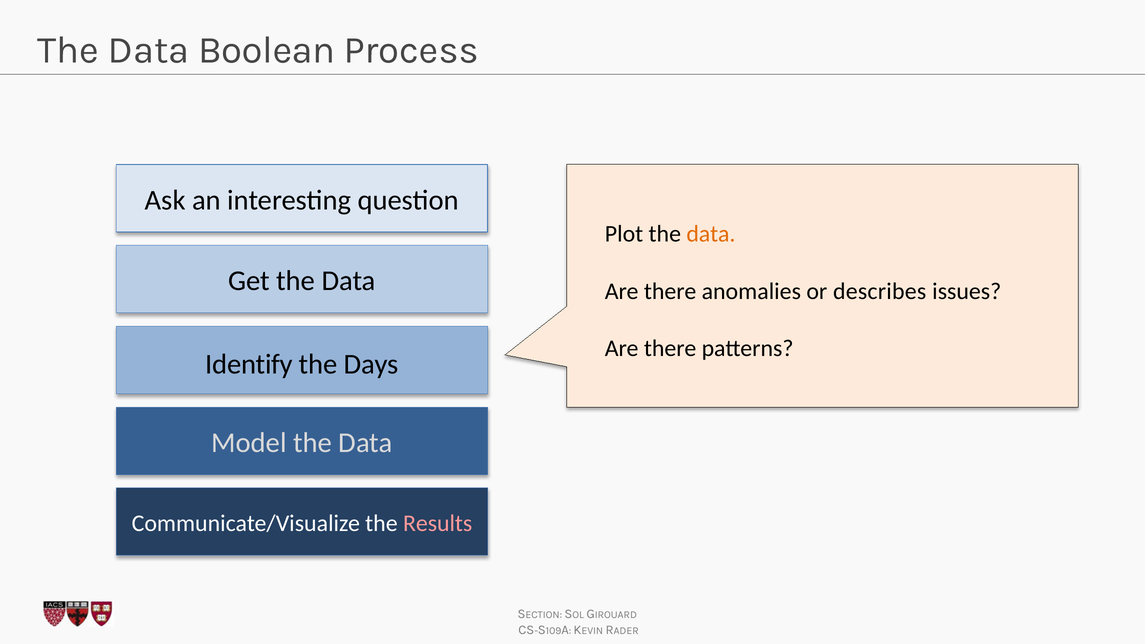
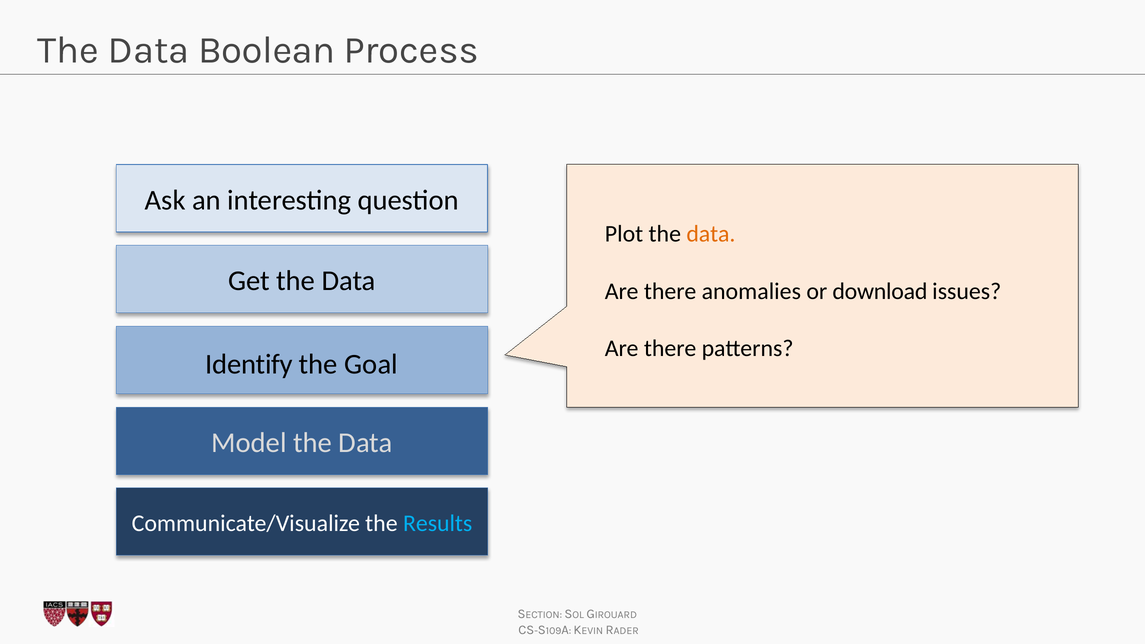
describes: describes -> download (880, 291)
Days: Days -> Goal (371, 364)
Results colour: pink -> light blue (438, 523)
